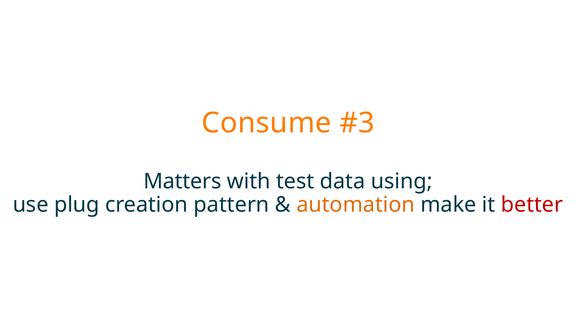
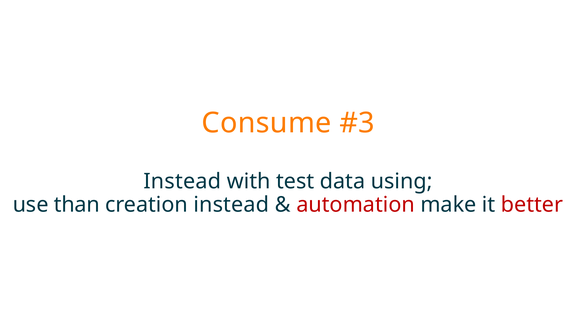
Matters: Matters -> Instead (182, 181)
plug: plug -> than (77, 205)
creation pattern: pattern -> instead (231, 205)
automation colour: orange -> red (356, 205)
